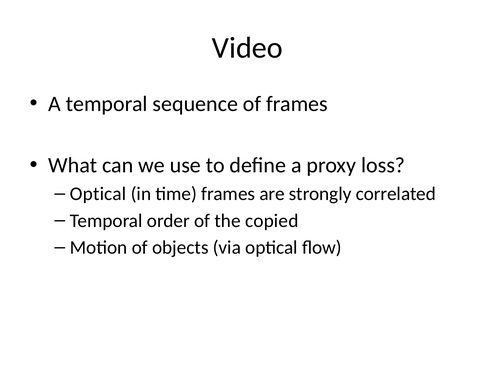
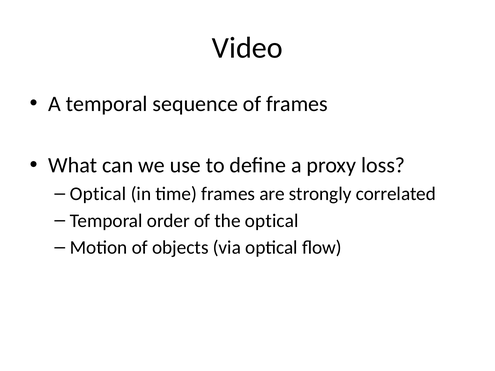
the copied: copied -> optical (272, 221)
